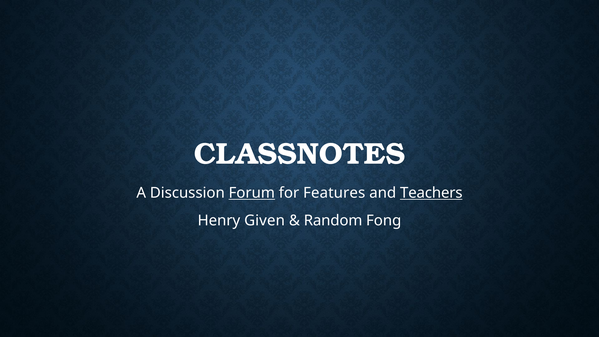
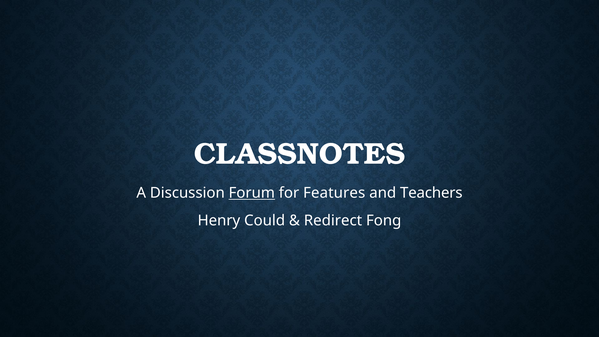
Teachers underline: present -> none (431, 193)
Given: Given -> Could (265, 221)
Random: Random -> Redirect (333, 221)
